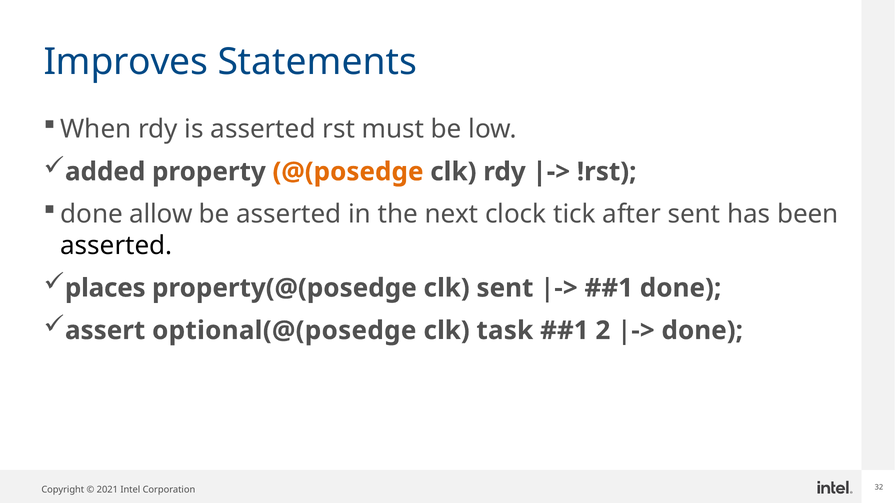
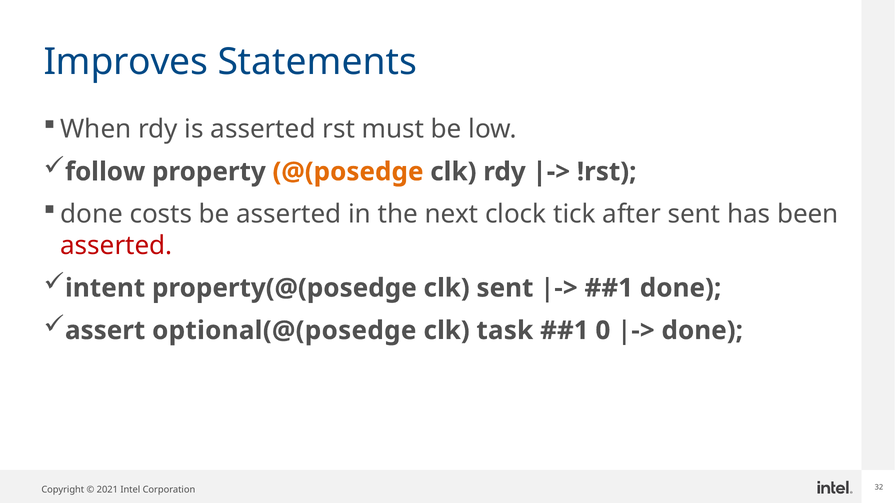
added: added -> follow (105, 172)
allow: allow -> costs (161, 214)
asserted colour: black -> red (116, 246)
places: places -> intent (105, 288)
2: 2 -> 0 (603, 331)
